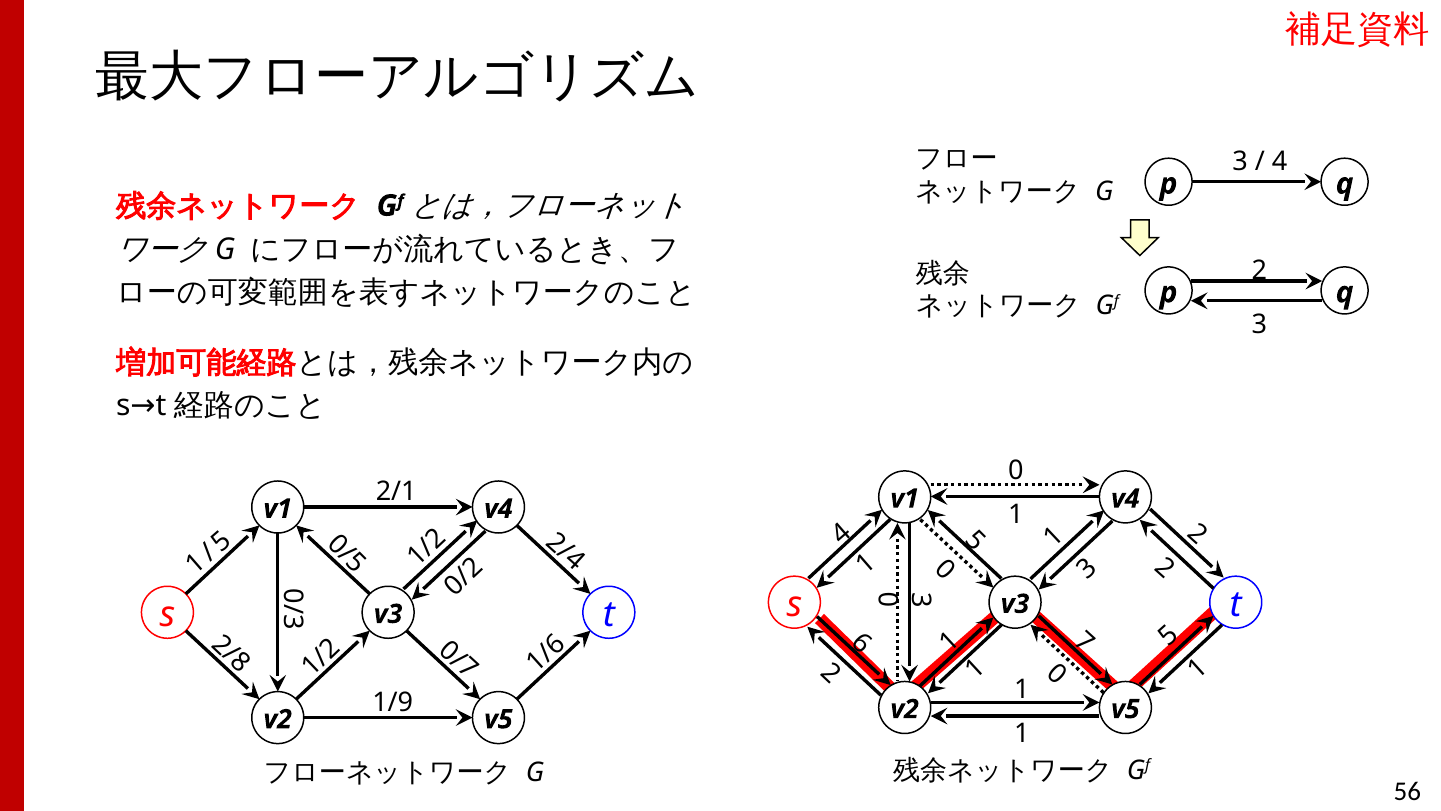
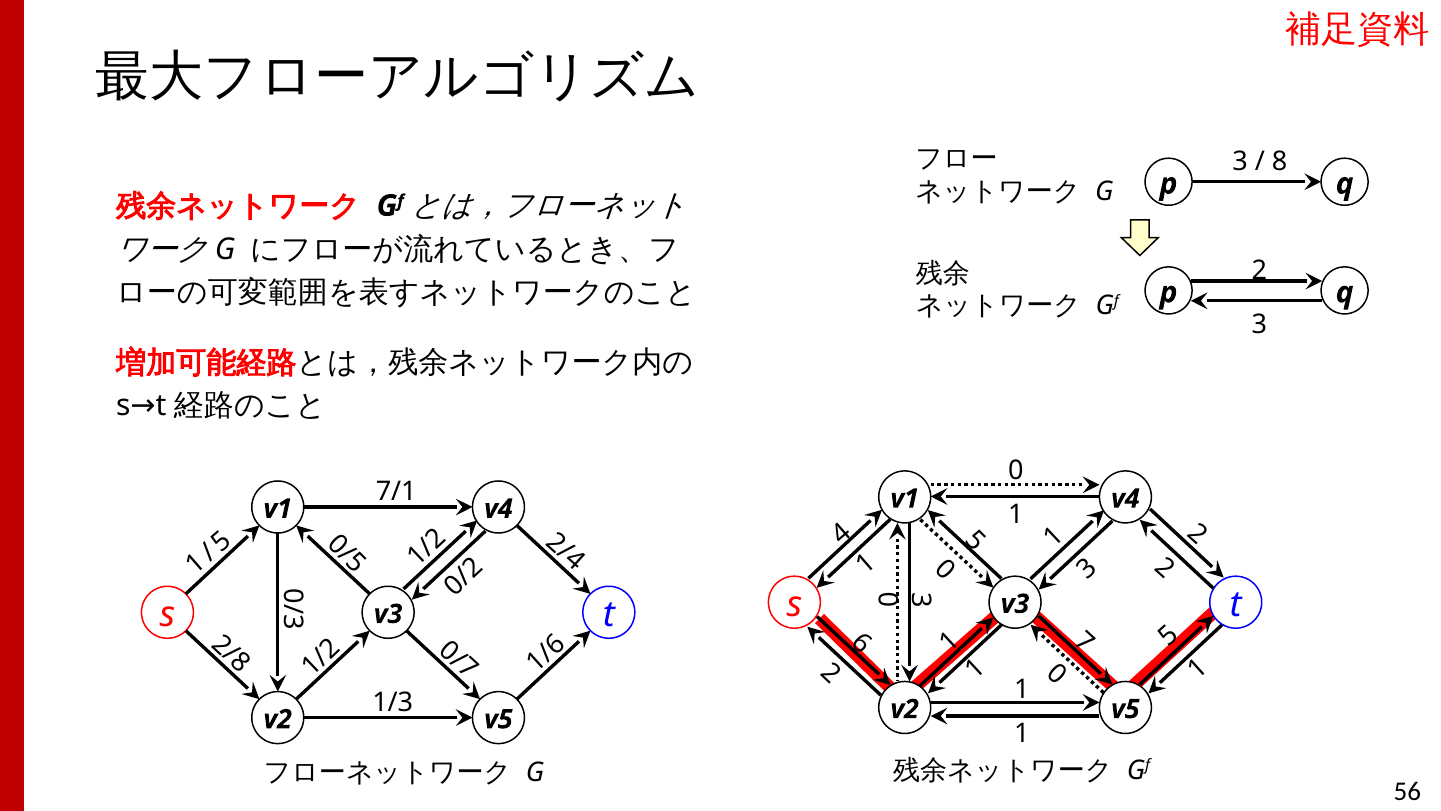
4: 4 -> 8 (1280, 162)
2/1: 2/1 -> 7/1 (396, 491)
1/9: 1/9 -> 1/3 (393, 702)
